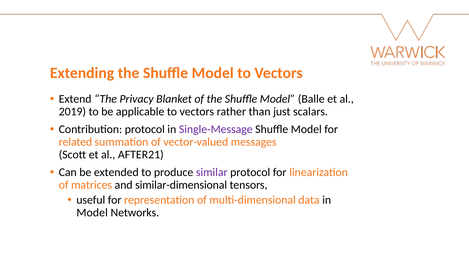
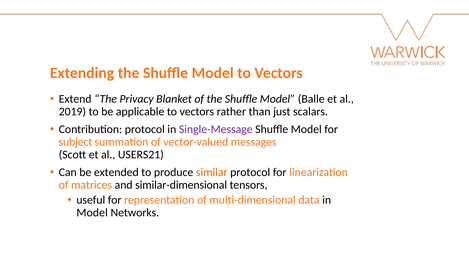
related: related -> subject (75, 142)
AFTER21: AFTER21 -> USERS21 (141, 155)
similar colour: purple -> orange (212, 172)
